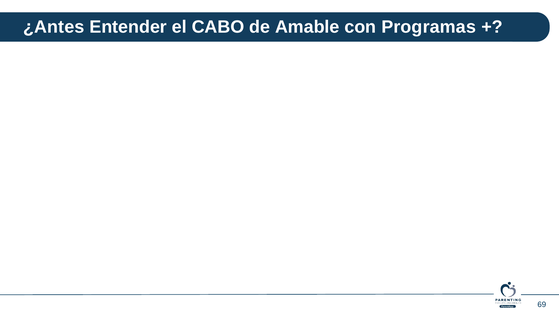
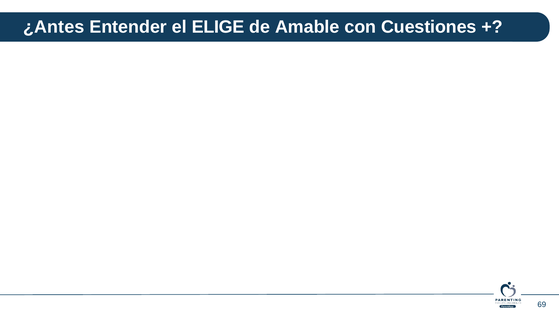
CABO: CABO -> ELIGE (218, 27)
Programas: Programas -> Cuestiones (429, 27)
